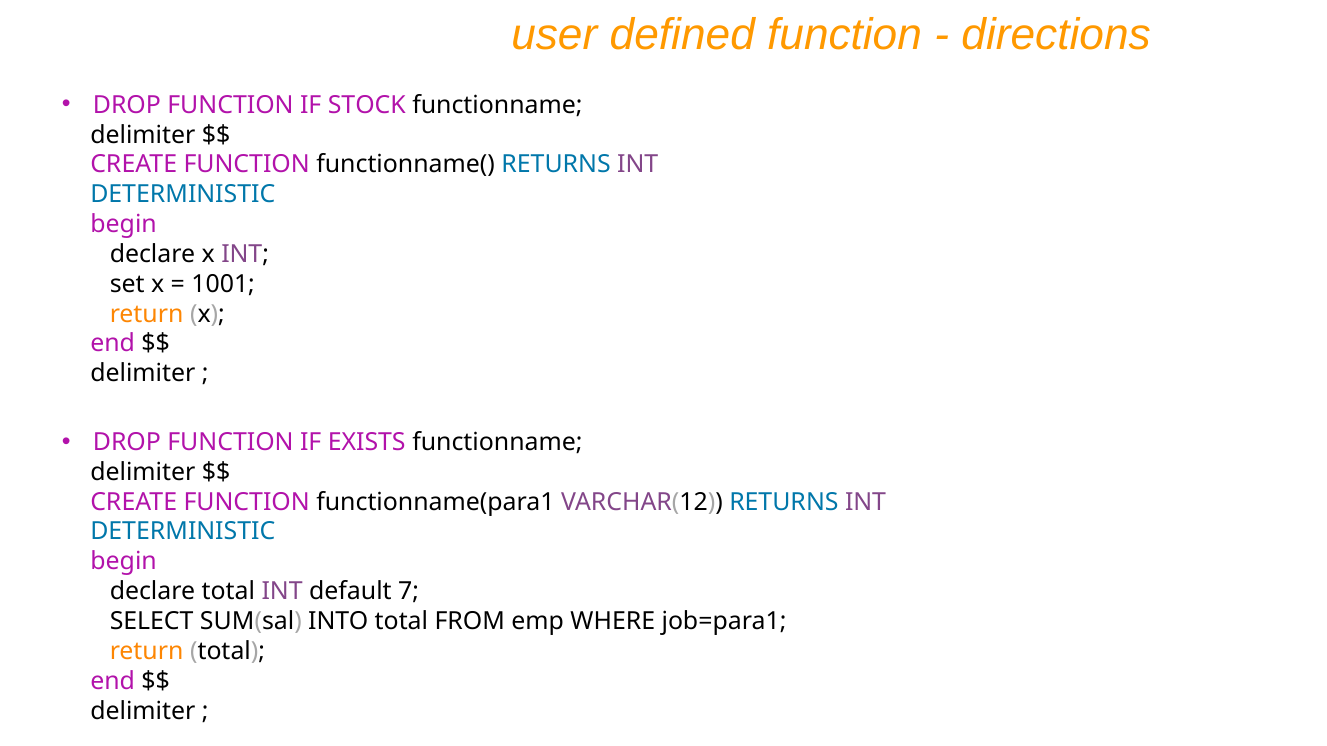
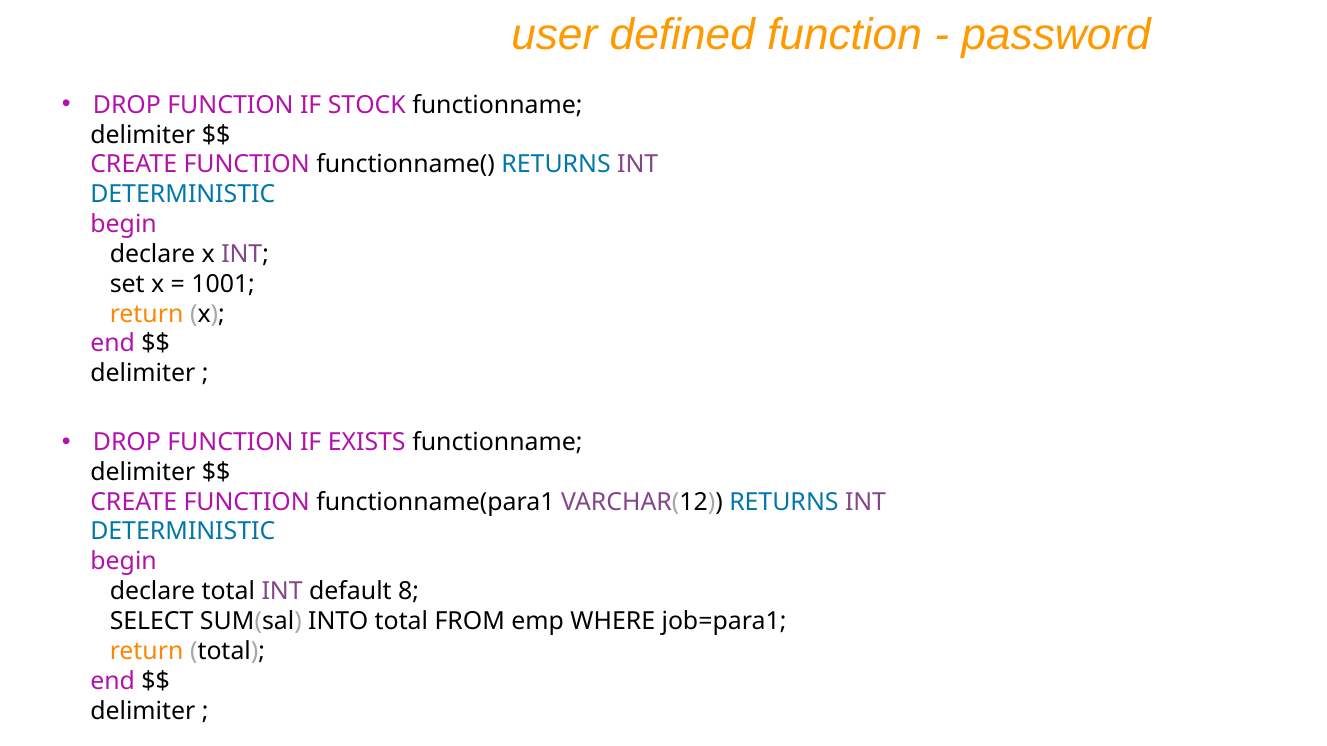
directions: directions -> password (1056, 35)
7: 7 -> 8 (409, 592)
